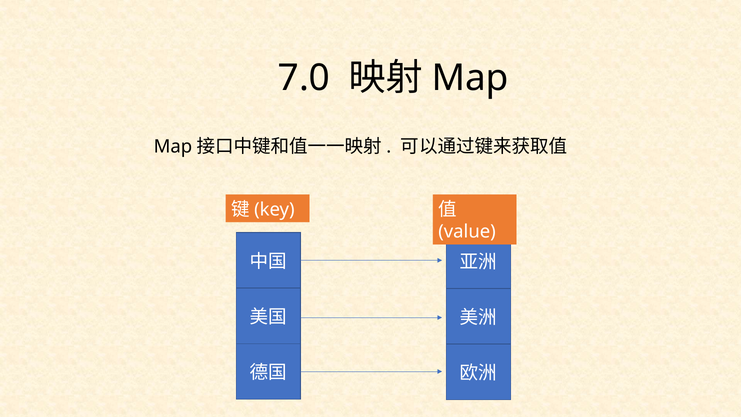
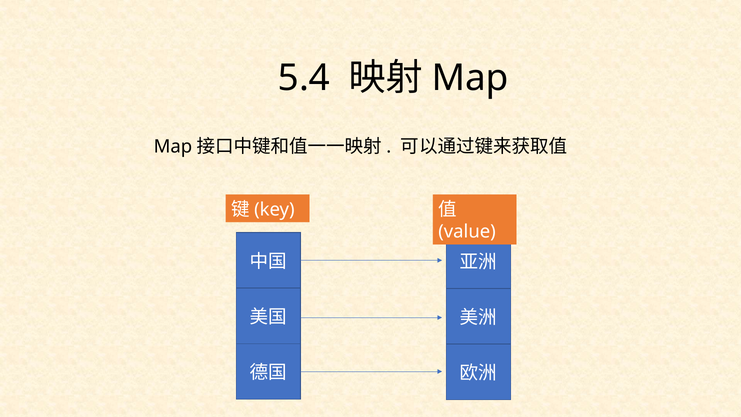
7.0: 7.0 -> 5.4 (304, 78)
